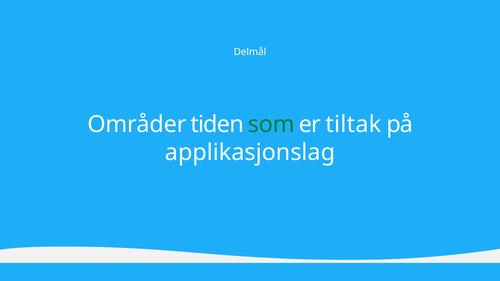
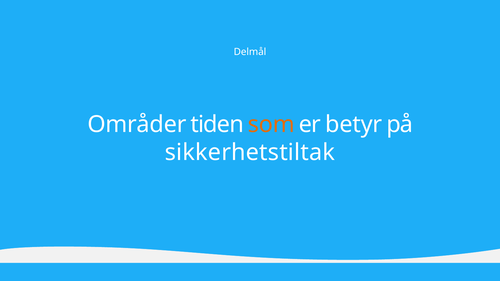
som colour: green -> orange (271, 125)
tiltak: tiltak -> betyr (354, 125)
applikasjonslag: applikasjonslag -> sikkerhetstiltak (250, 153)
